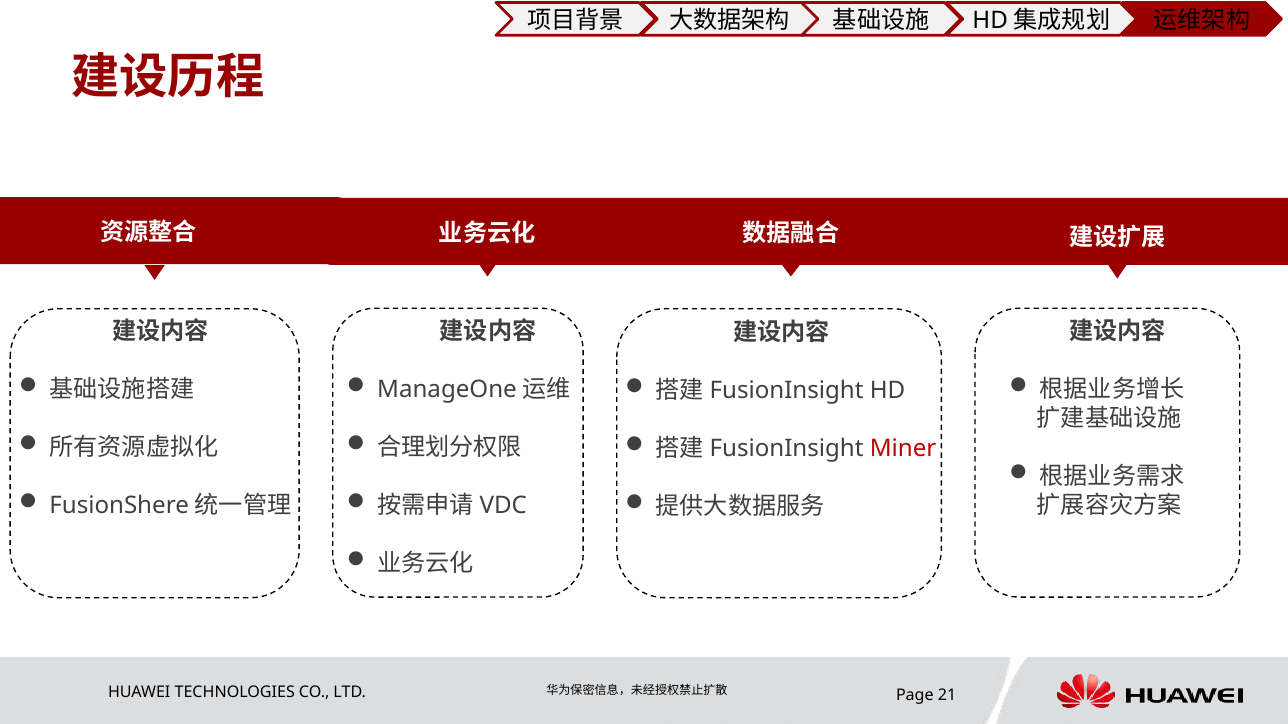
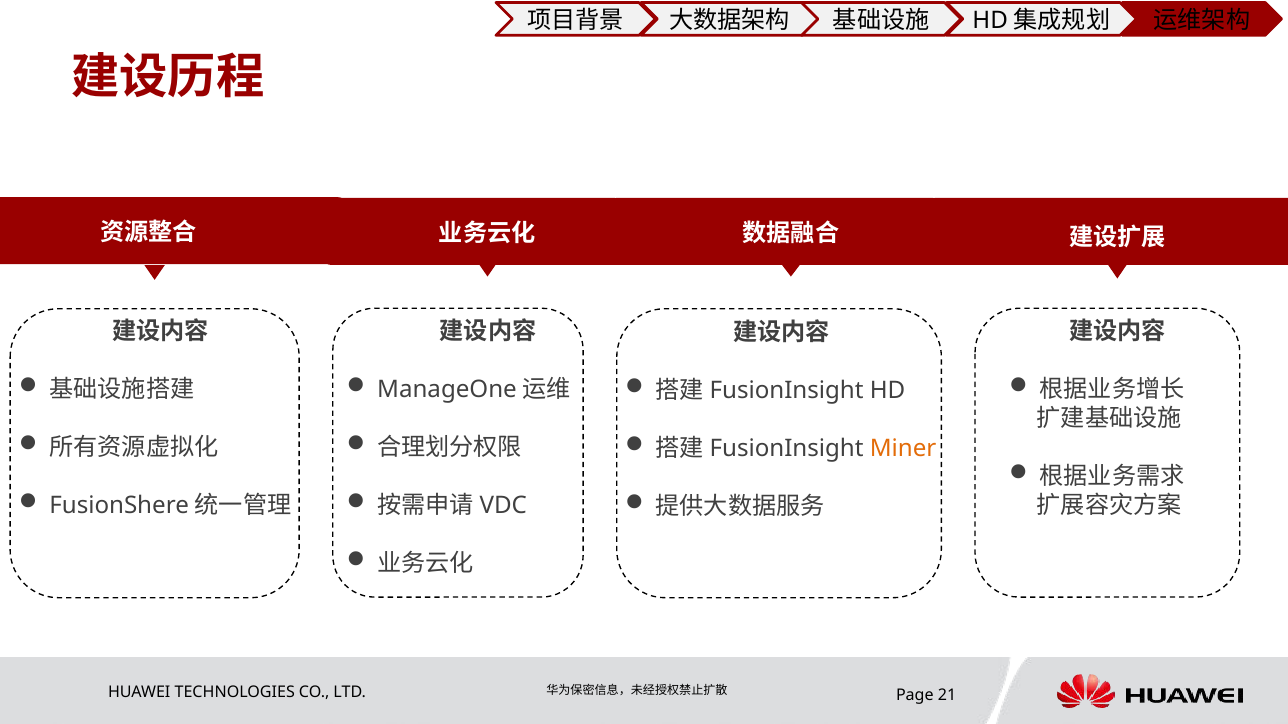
Miner colour: red -> orange (903, 449)
